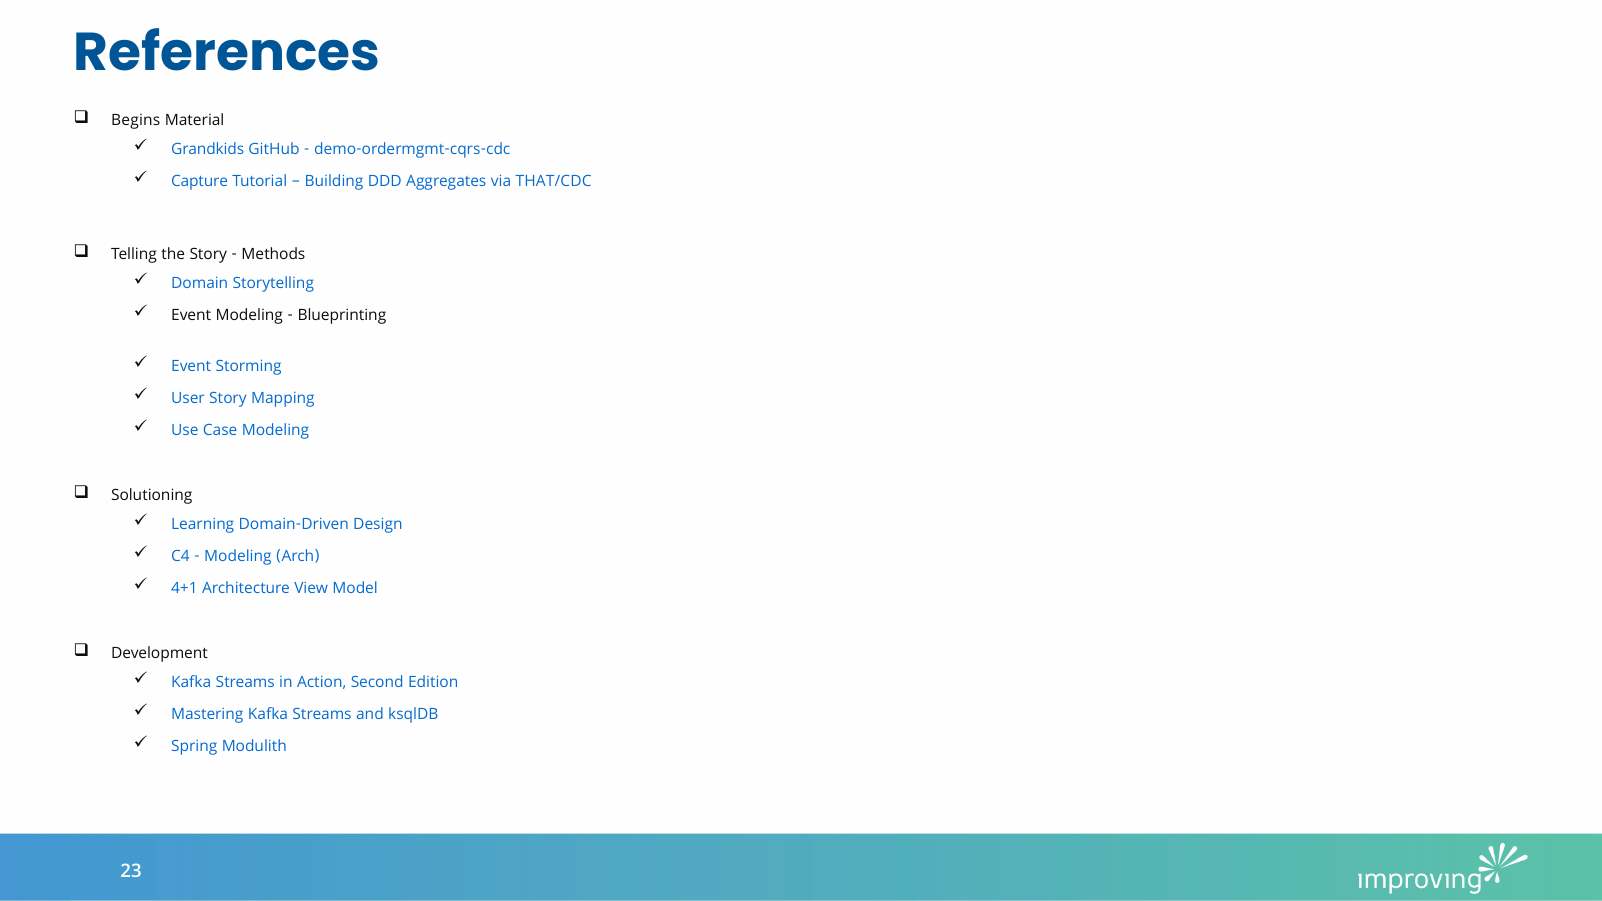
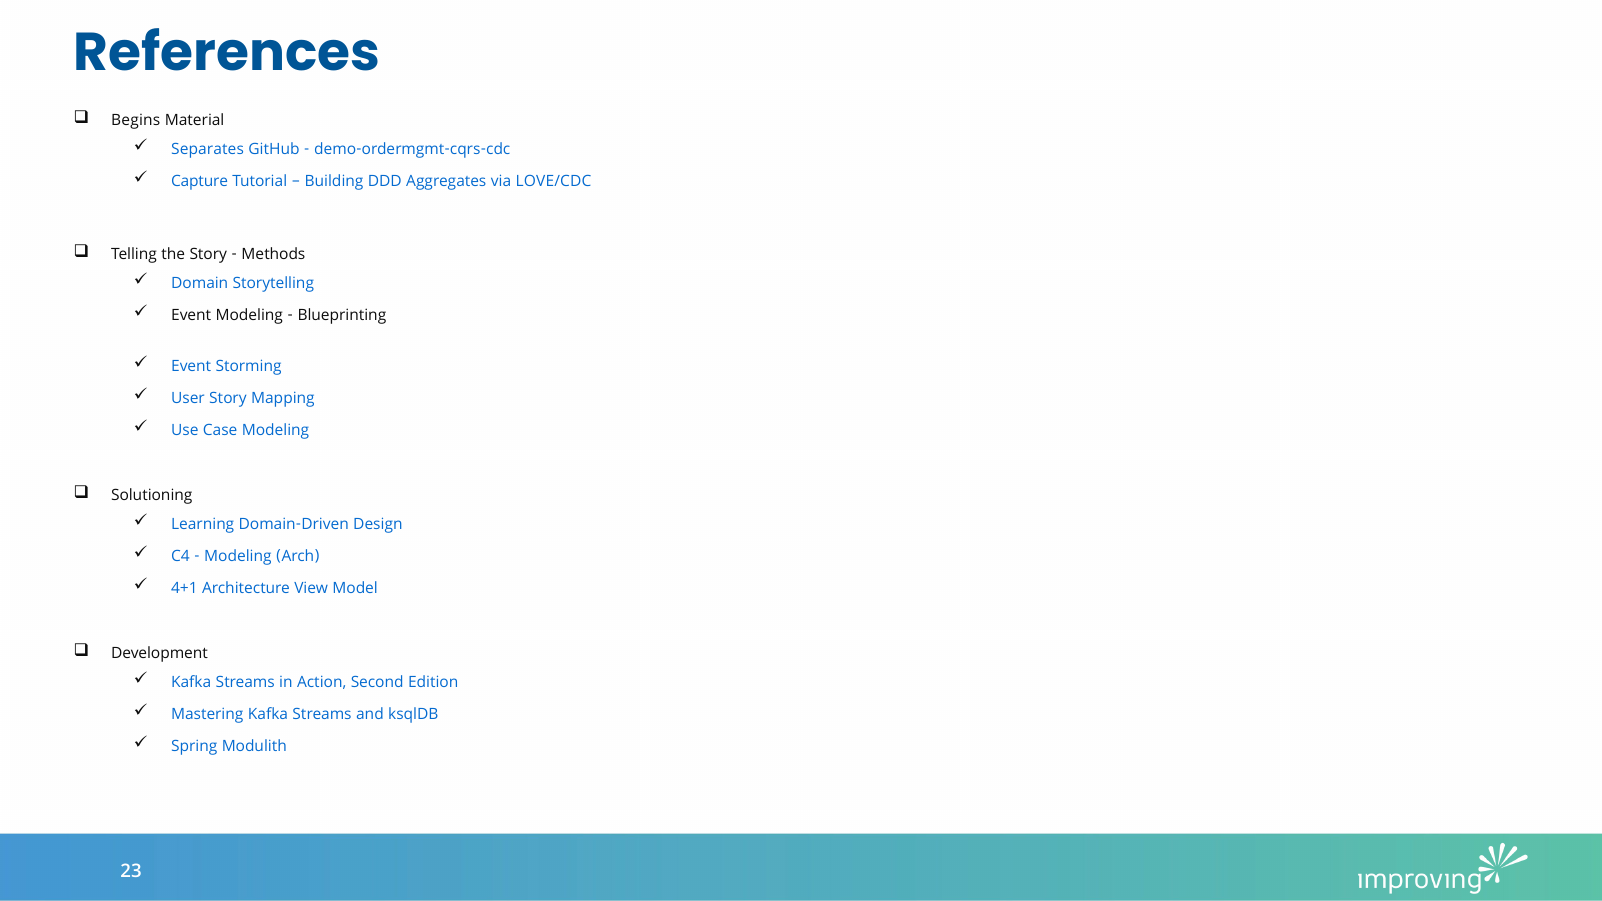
Grandkids: Grandkids -> Separates (208, 149)
THAT/CDC: THAT/CDC -> LOVE/CDC (554, 181)
